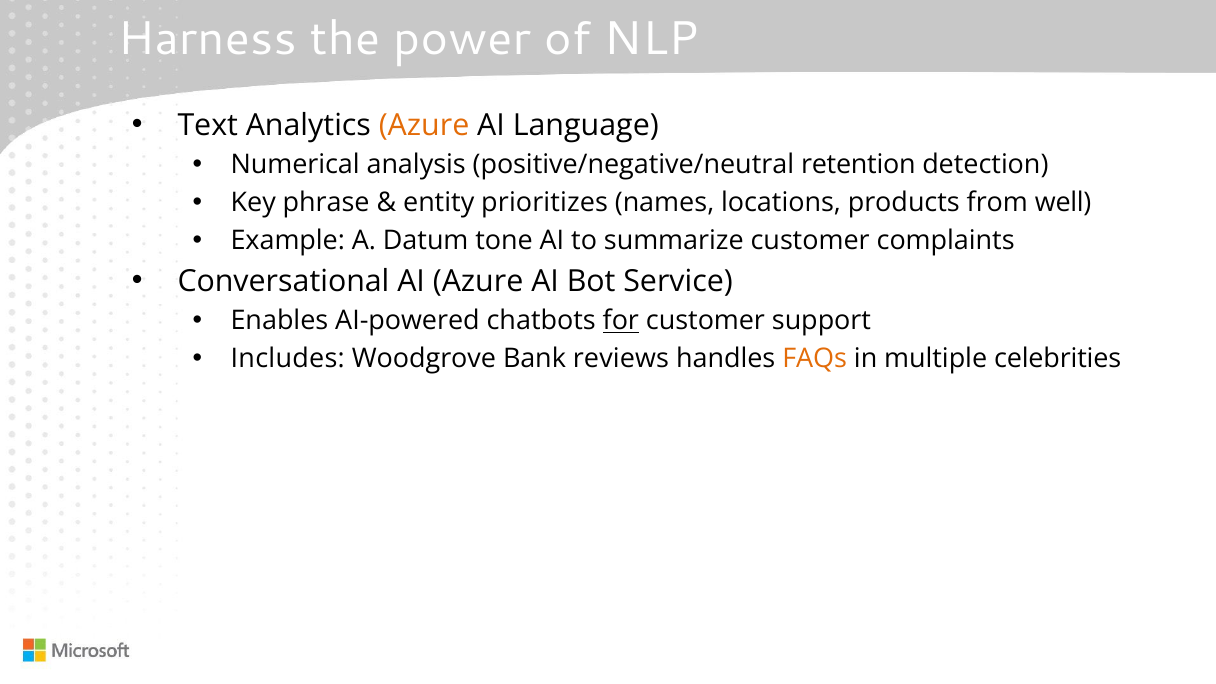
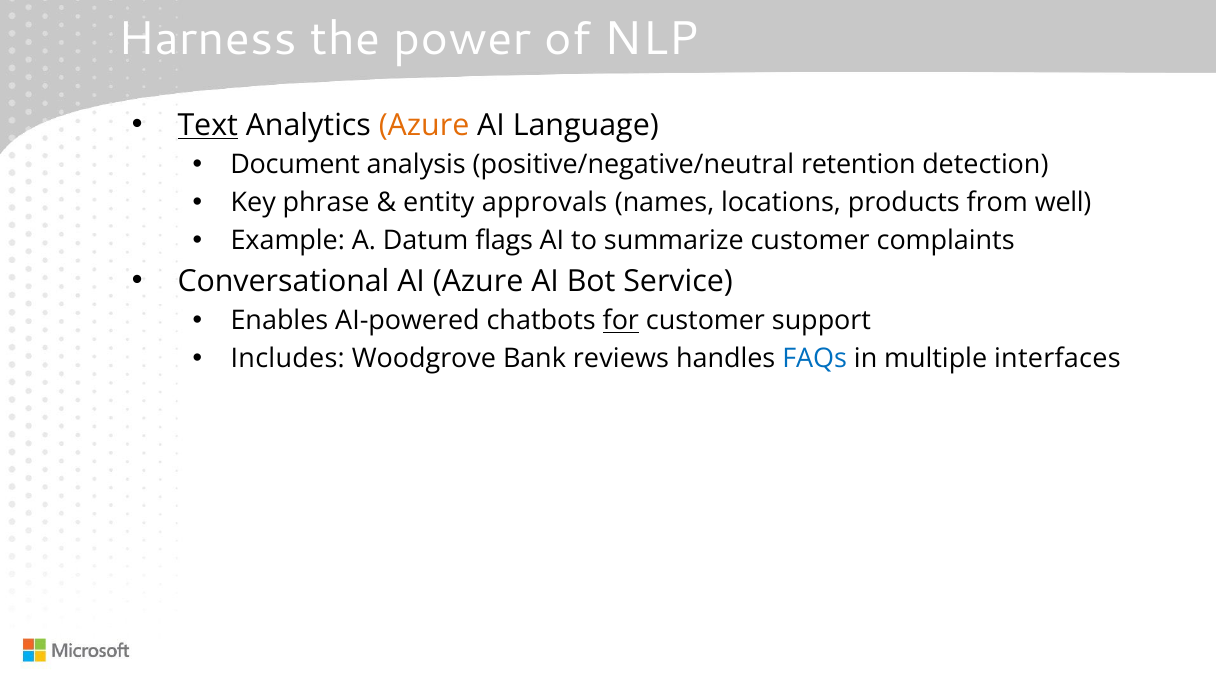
Text underline: none -> present (208, 125)
Numerical: Numerical -> Document (295, 165)
prioritizes: prioritizes -> approvals (545, 203)
tone: tone -> flags (504, 241)
FAQs colour: orange -> blue (815, 359)
celebrities: celebrities -> interfaces (1057, 359)
